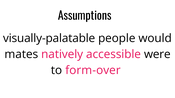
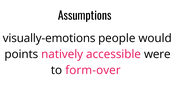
visually-palatable: visually-palatable -> visually-emotions (49, 38)
mates: mates -> points (21, 54)
